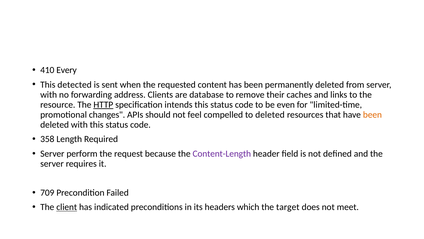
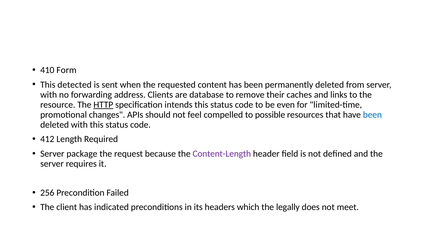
Every: Every -> Form (66, 70)
to deleted: deleted -> possible (270, 115)
been colour: orange -> blue (372, 115)
358: 358 -> 412 (47, 139)
perform: perform -> package (82, 153)
709: 709 -> 256 (47, 192)
client underline: present -> none (67, 207)
target: target -> legally (288, 207)
